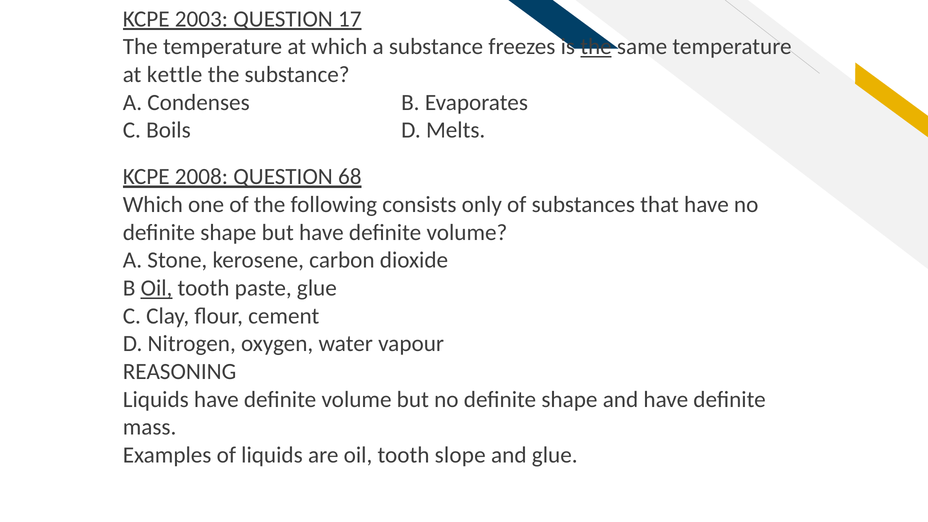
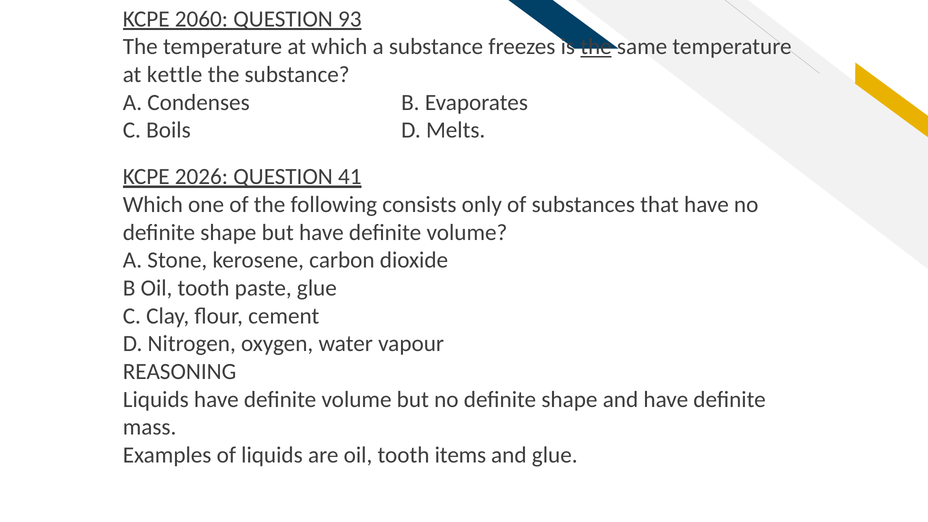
2003: 2003 -> 2060 (201, 19)
17: 17 -> 93 (350, 19)
2008: 2008 -> 2026 (201, 177)
68: 68 -> 41 (350, 177)
Oil underline: present -> none (157, 288)
slope: slope -> items (460, 455)
